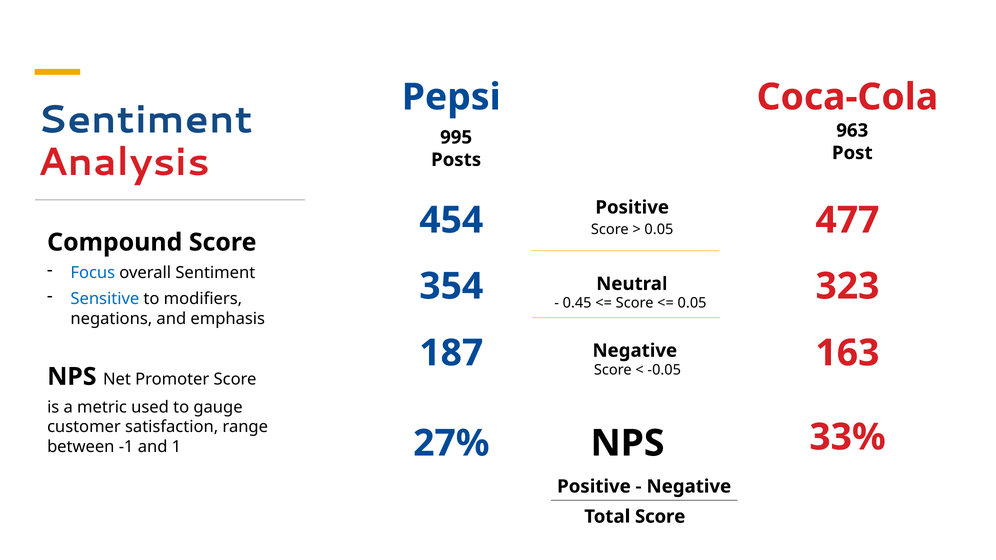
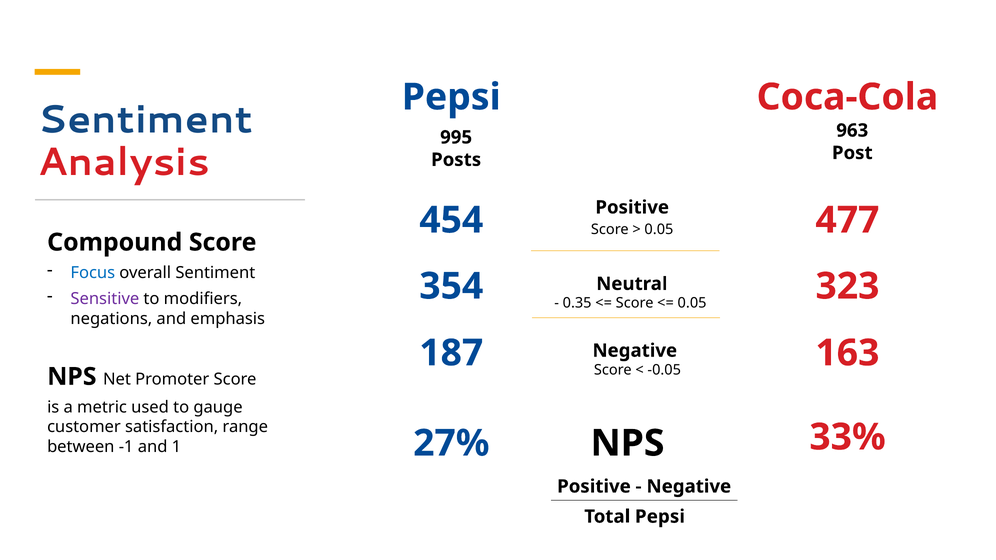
Sensitive colour: blue -> purple (105, 299)
0.45: 0.45 -> 0.35 (577, 303)
Total Score: Score -> Pepsi (660, 517)
